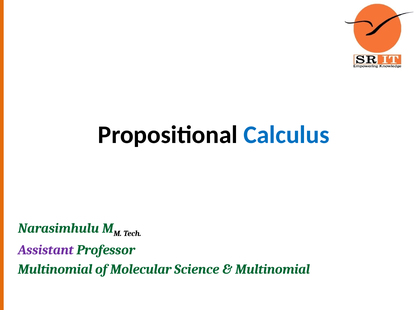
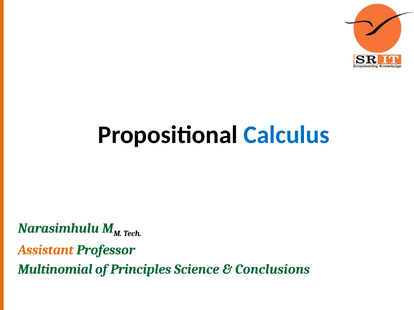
Assistant colour: purple -> orange (46, 250)
Molecular: Molecular -> Principles (141, 270)
Multinomial: Multinomial -> Conclusions (272, 270)
